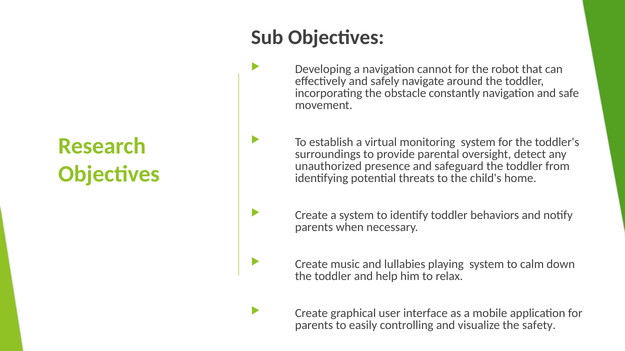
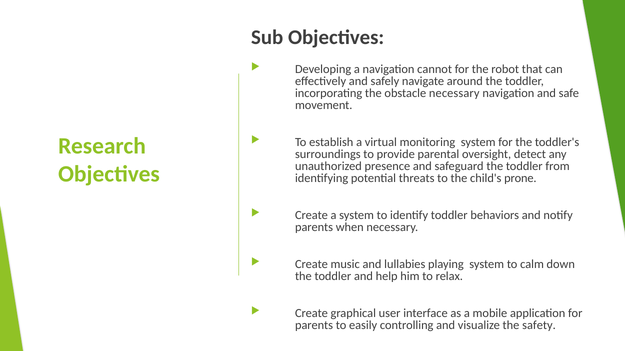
obstacle constantly: constantly -> necessary (454, 93)
home: home -> prone (520, 178)
